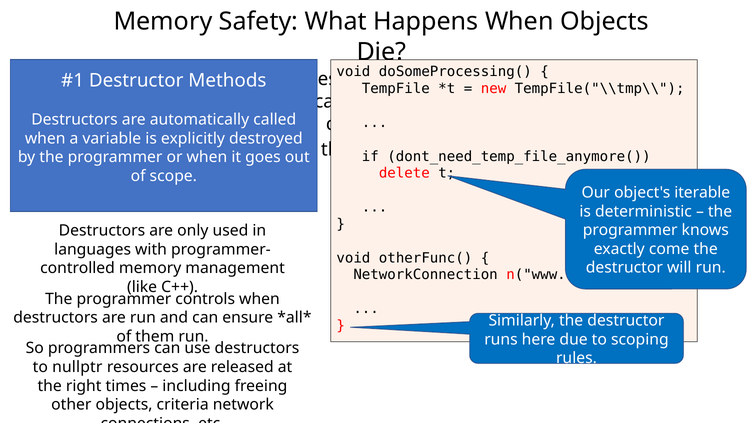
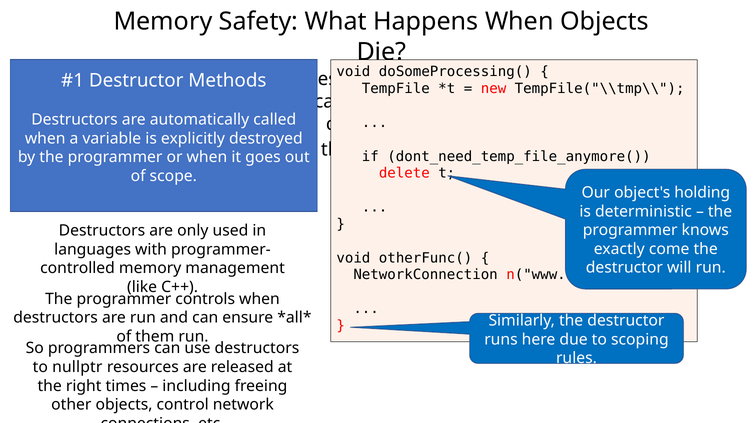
iterable: iterable -> holding (702, 193)
criteria: criteria -> control (183, 405)
